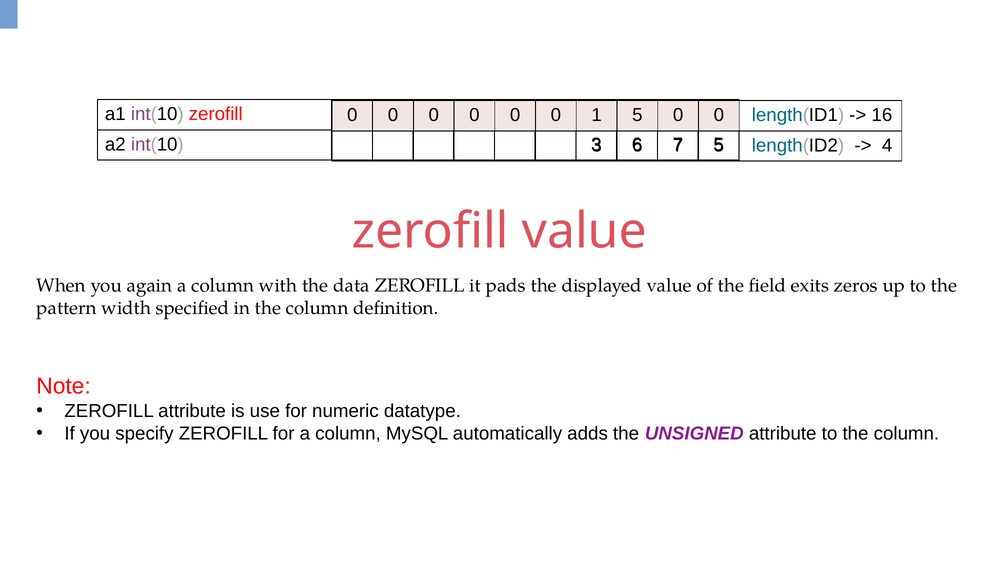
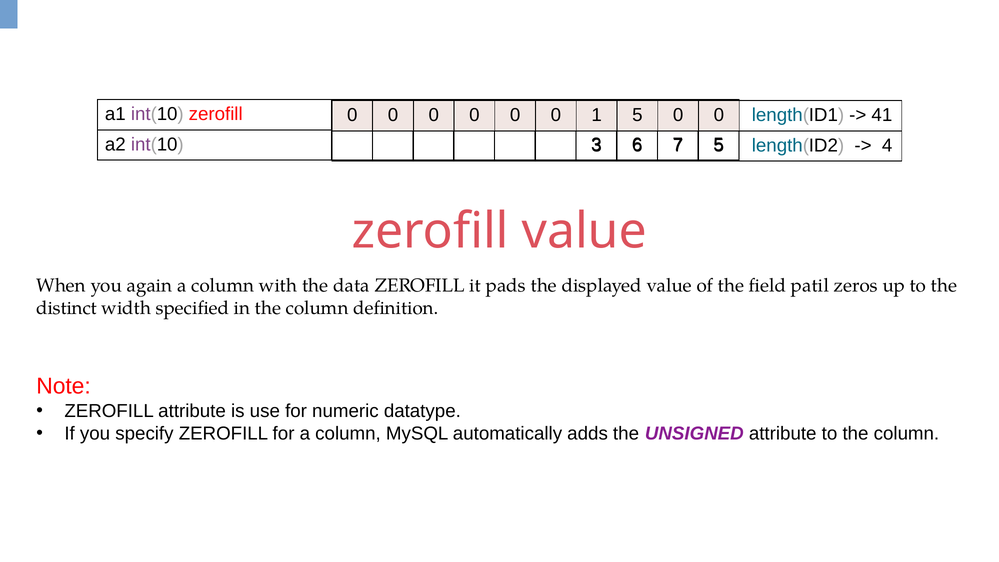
16: 16 -> 41 (882, 115)
exits: exits -> patil (810, 285)
pattern: pattern -> distinct (67, 308)
